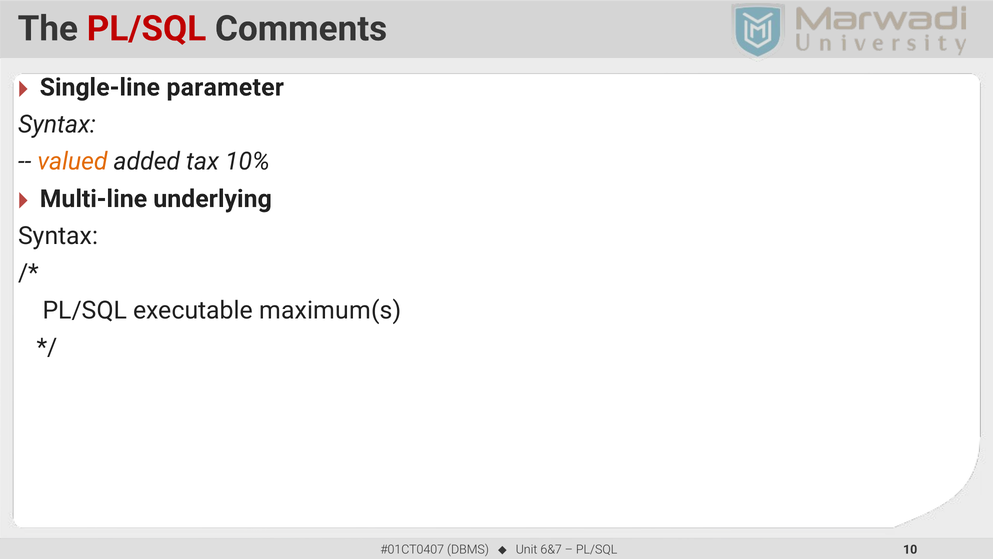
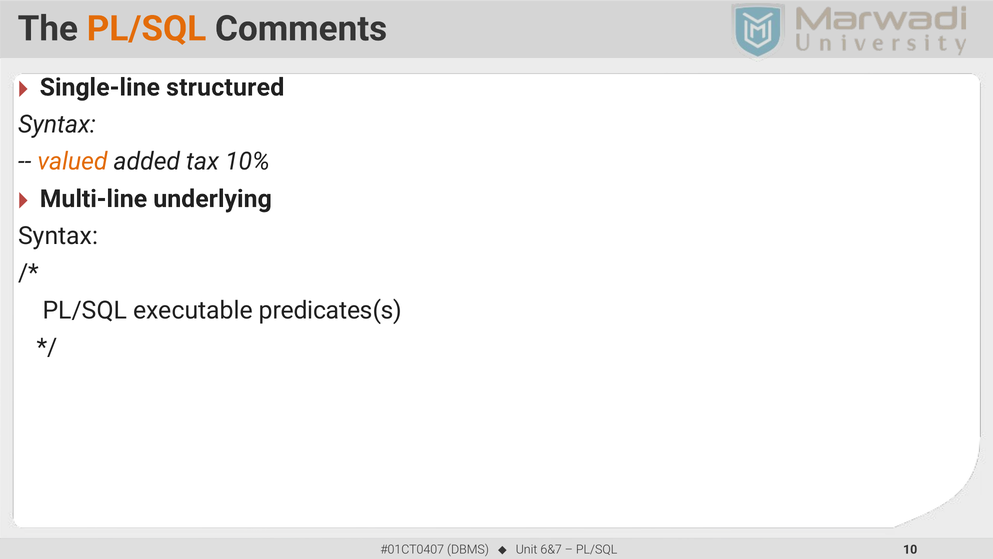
PL/SQL colour: red -> orange (146, 29)
parameter: parameter -> structured (225, 87)
maximum(s: maximum(s -> predicates(s (330, 310)
